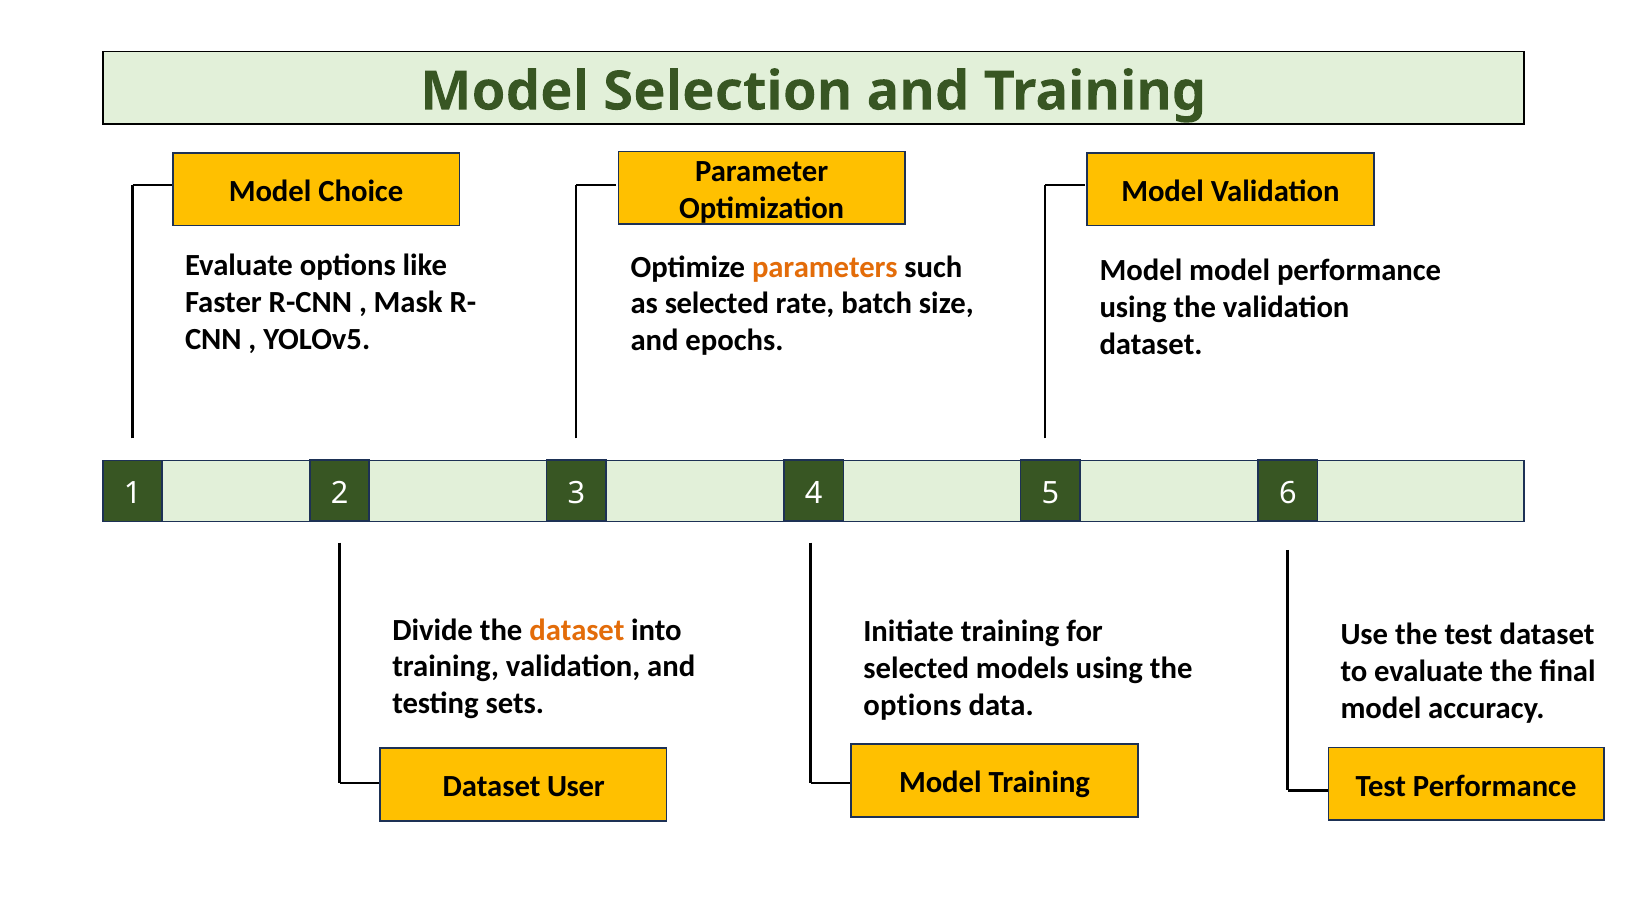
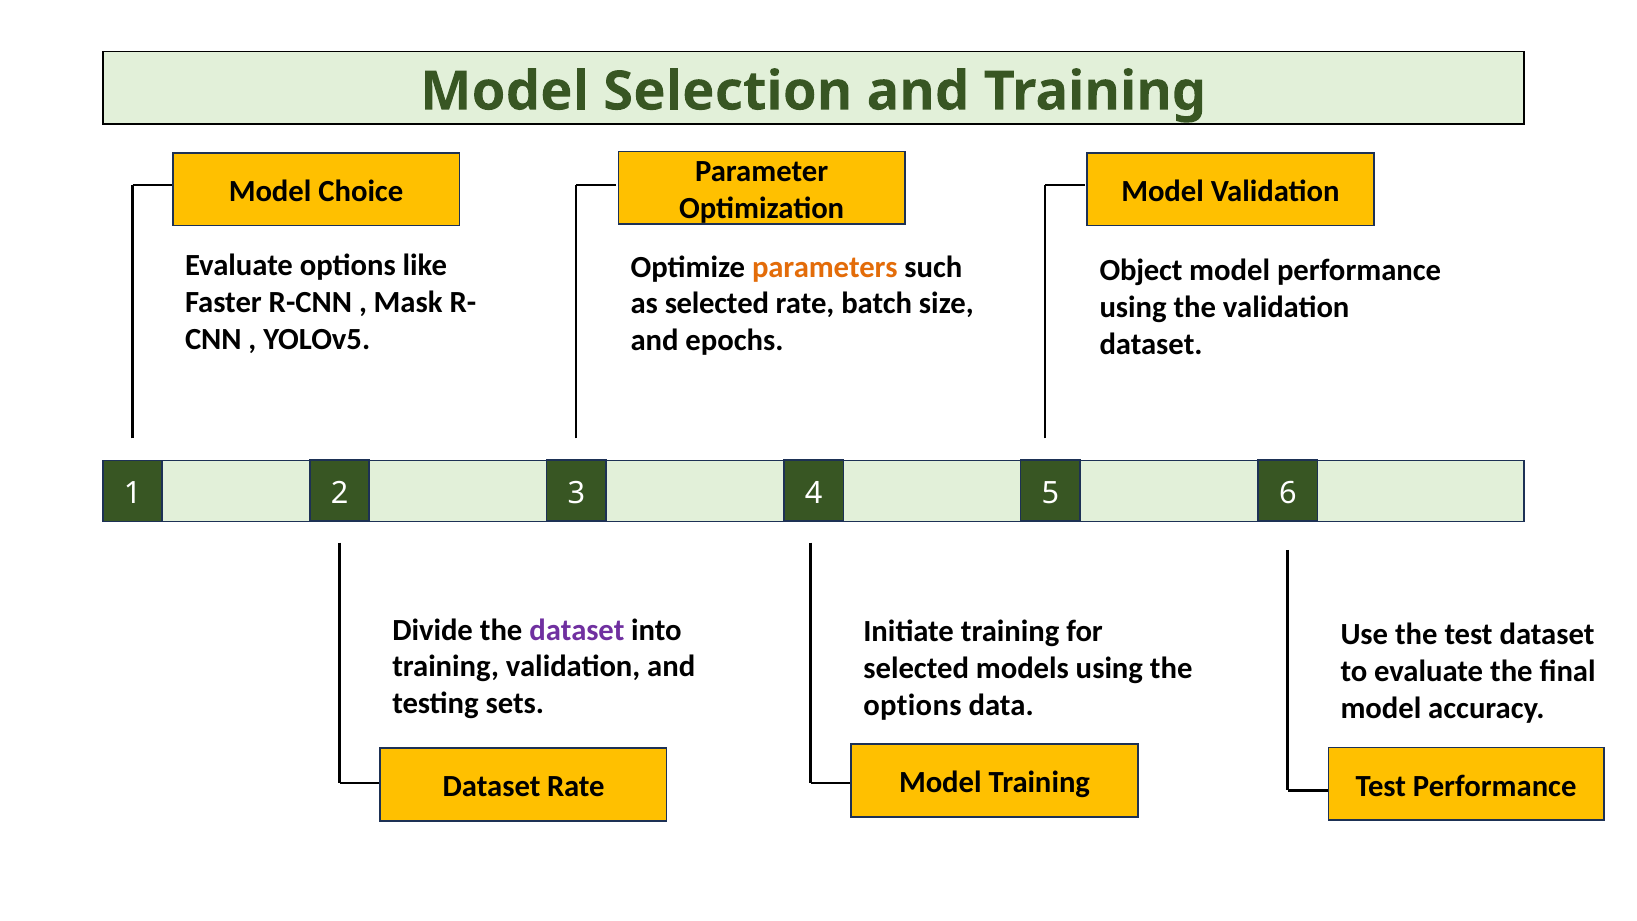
Model: Model -> Object (1141, 270)
dataset colour: orange -> purple (577, 630)
Dataset User: User -> Rate (576, 787)
